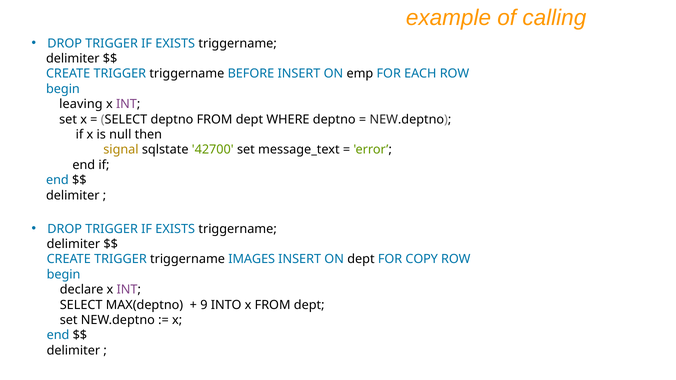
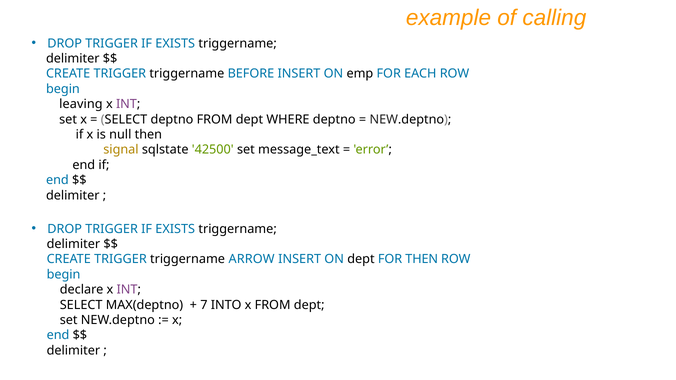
42700: 42700 -> 42500 (213, 150)
IMAGES: IMAGES -> ARROW (252, 259)
FOR COPY: COPY -> THEN (422, 259)
9: 9 -> 7 (204, 305)
